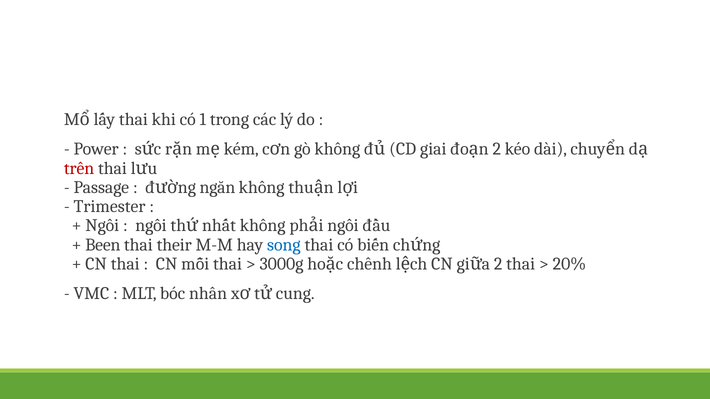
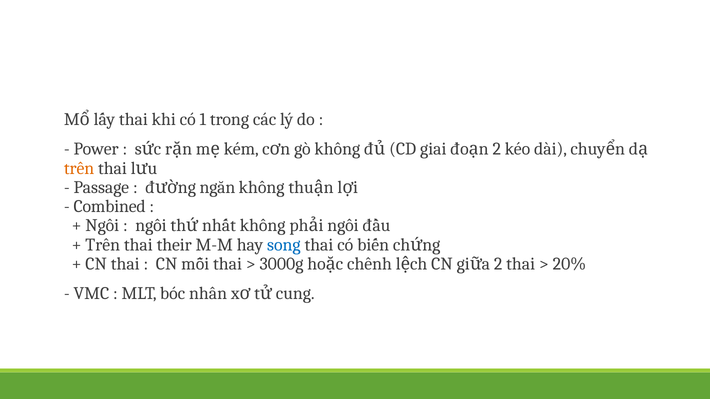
trên colour: red -> orange (79, 168)
Trimester: Trimester -> Combined (110, 207)
Been: Been -> Trên (103, 245)
